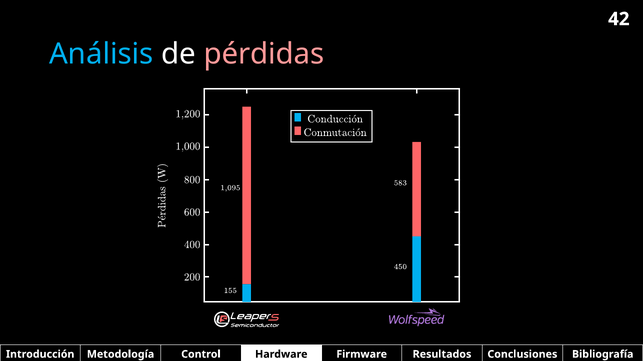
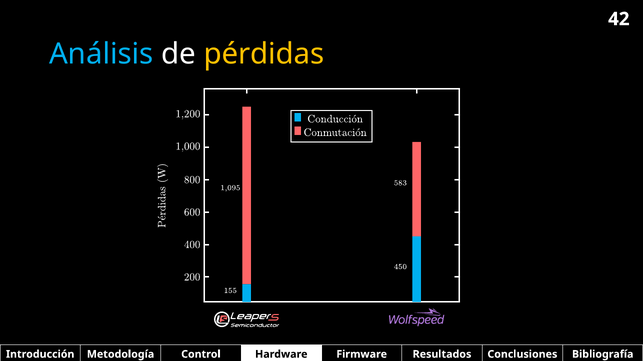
pérdidas colour: pink -> yellow (264, 54)
